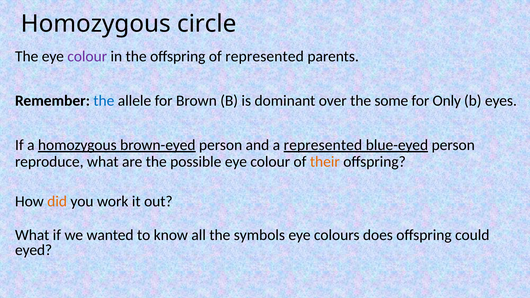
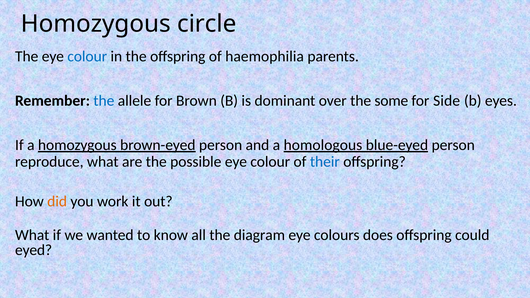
colour colour: purple -> blue (87, 56)
of represented: represented -> haemophilia (265, 56)
Only: Only -> Side (447, 101)
a represented: represented -> homologous (323, 145)
their colour: orange -> blue (325, 162)
symbols: symbols -> diagram (259, 235)
